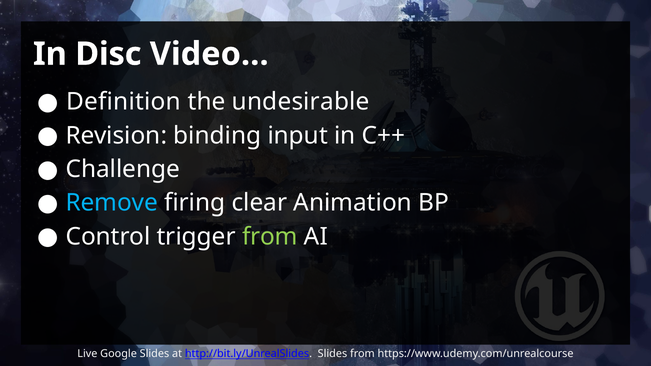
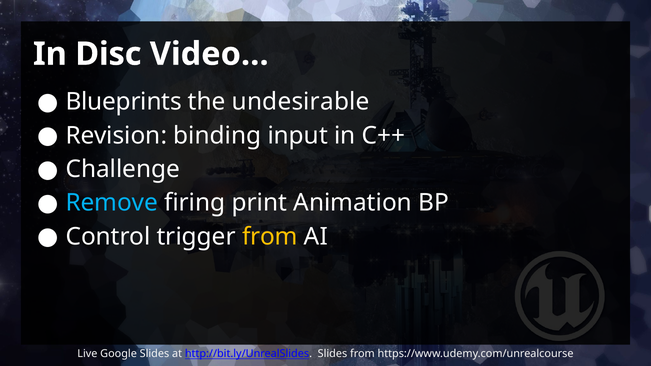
Definition: Definition -> Blueprints (124, 102)
clear: clear -> print (259, 203)
from colour: light green -> yellow (270, 237)
